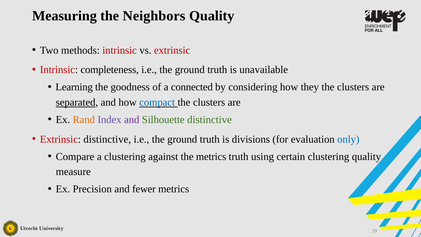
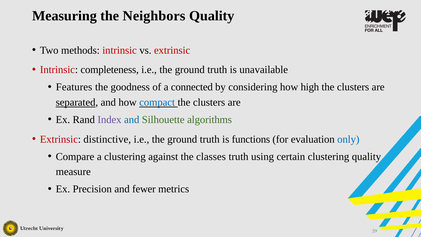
Learning: Learning -> Features (74, 87)
they: they -> high (310, 87)
Rand colour: orange -> black (84, 120)
and colour: purple -> blue (132, 120)
Silhouette distinctive: distinctive -> algorithms (210, 120)
divisions: divisions -> functions (251, 139)
the metrics: metrics -> classes (211, 156)
